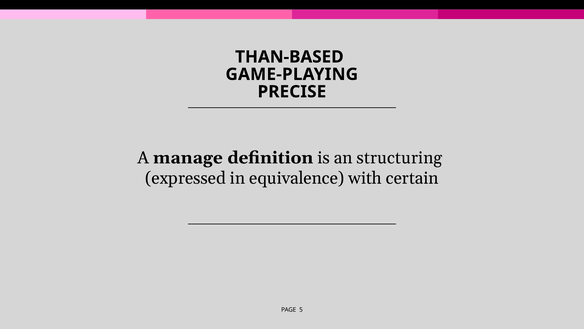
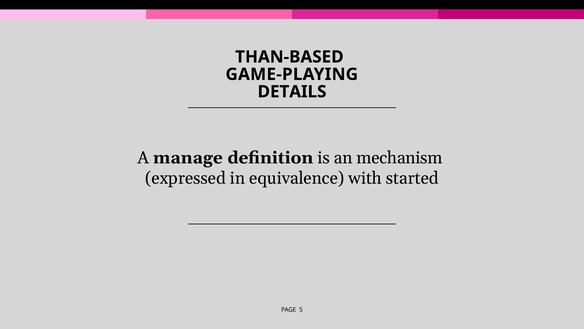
PRECISE: PRECISE -> DETAILS (292, 92)
structuring: structuring -> mechanism (400, 158)
certain: certain -> started (412, 178)
